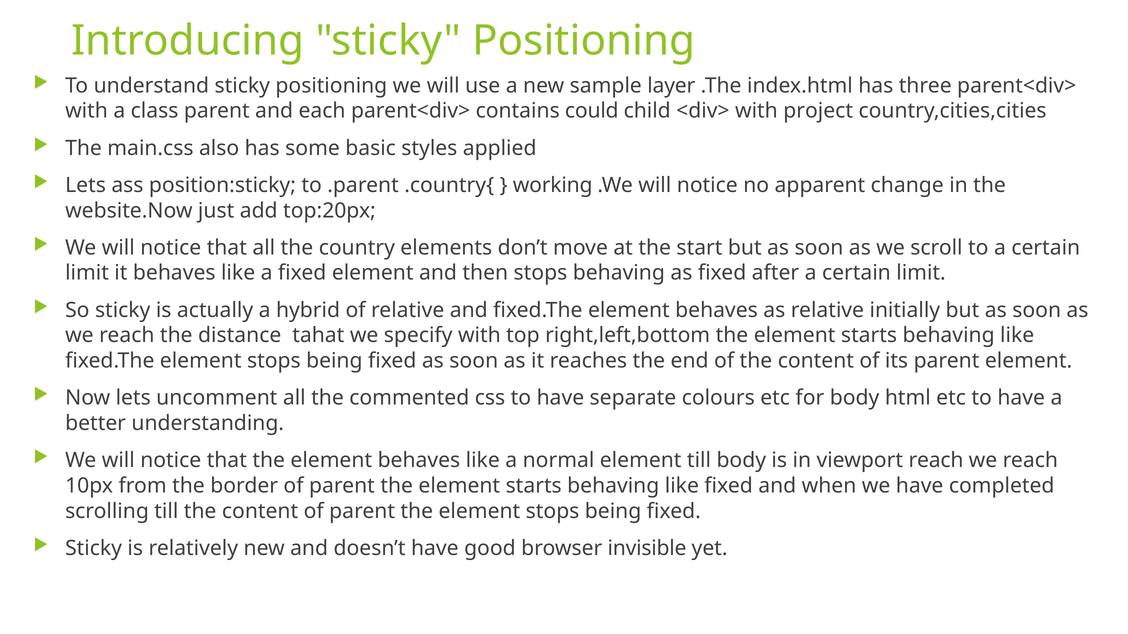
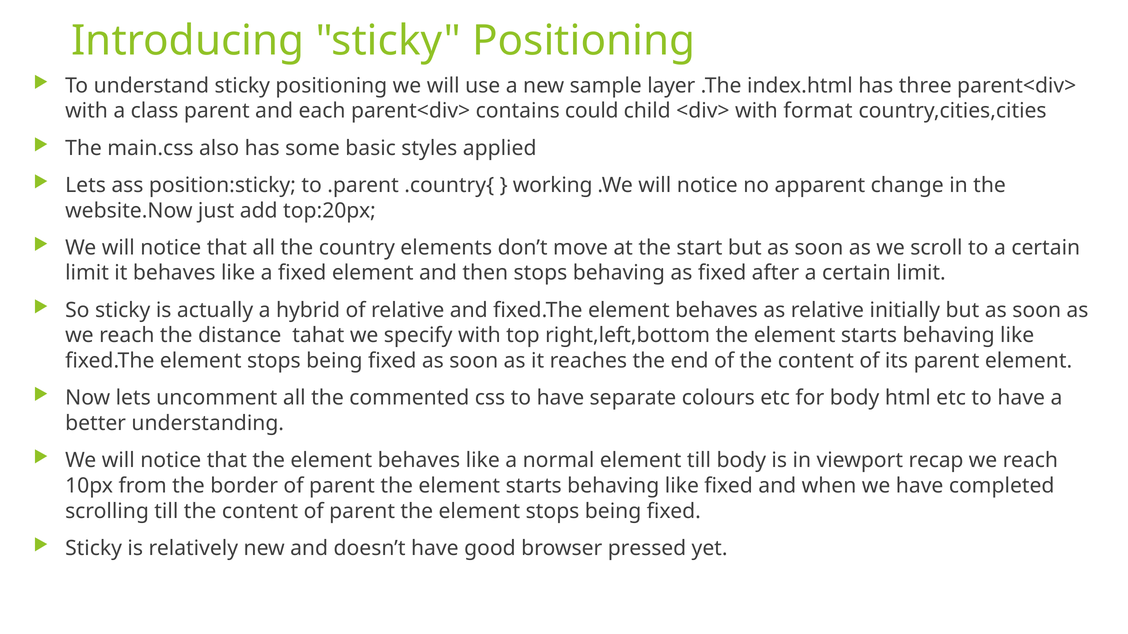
project: project -> format (818, 111)
viewport reach: reach -> recap (936, 461)
invisible: invisible -> pressed (647, 549)
